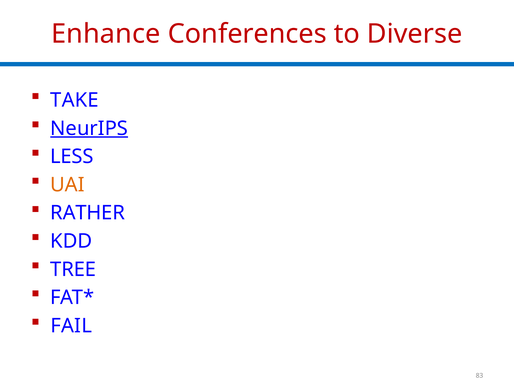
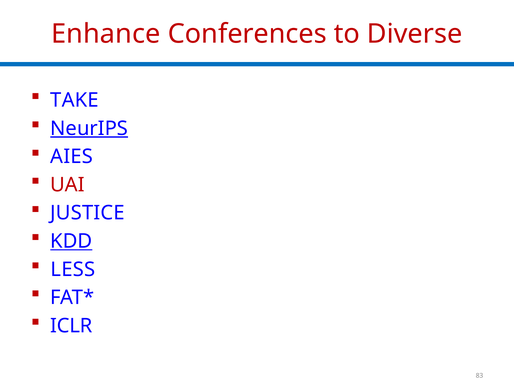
LESS: LESS -> AIES (72, 157)
UAI colour: orange -> red (67, 185)
RATHER: RATHER -> JUSTICE (87, 213)
KDD underline: none -> present (71, 241)
TREE: TREE -> LESS (73, 270)
FAIL: FAIL -> ICLR (71, 326)
